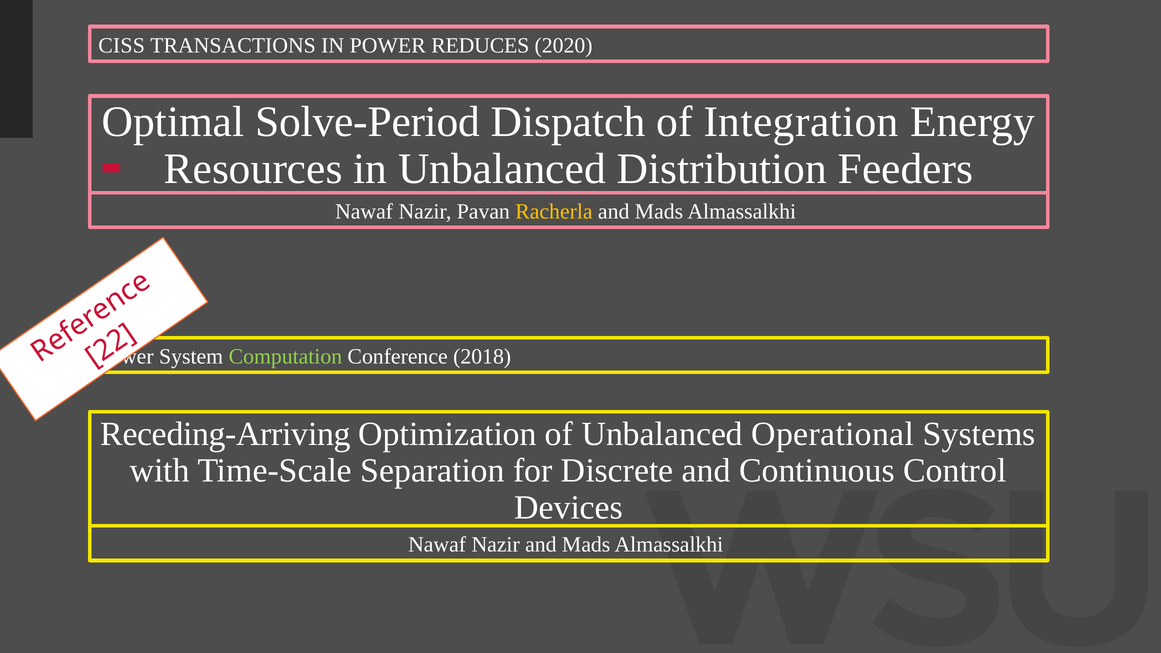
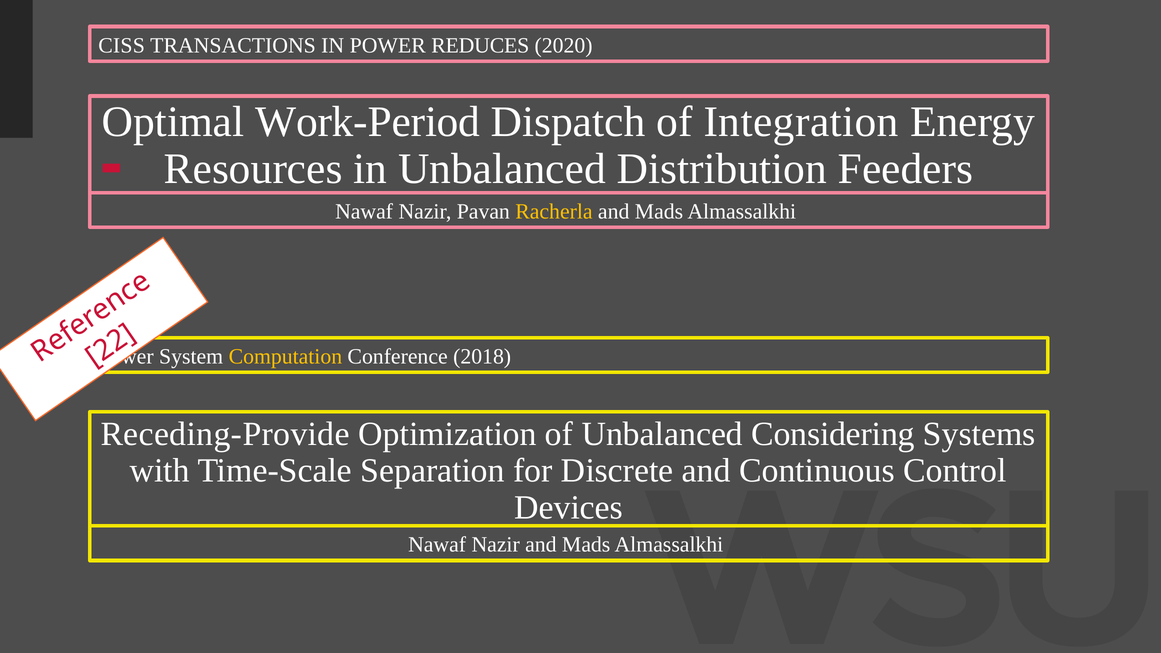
Solve-Period: Solve-Period -> Work-Period (368, 122)
Computation colour: light green -> yellow (285, 357)
Receding-Arriving: Receding-Arriving -> Receding-Provide (225, 434)
Operational: Operational -> Considering (833, 434)
